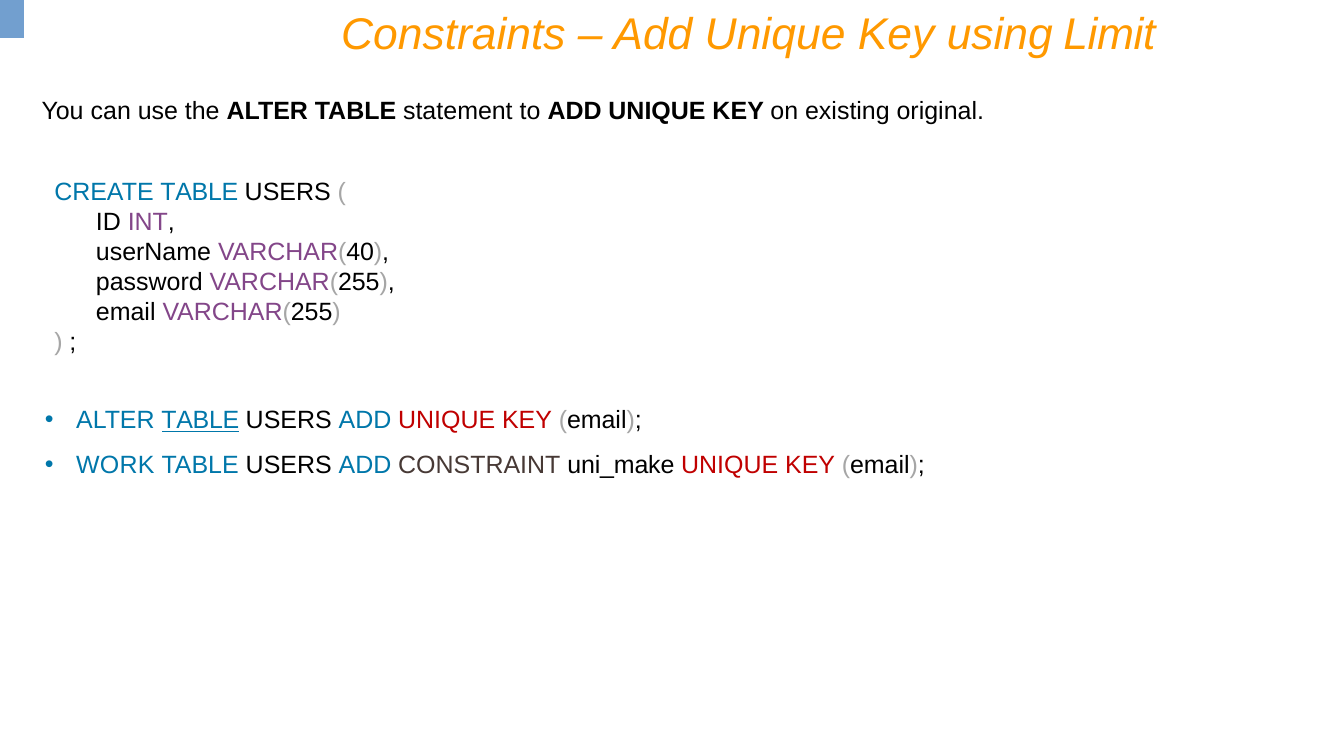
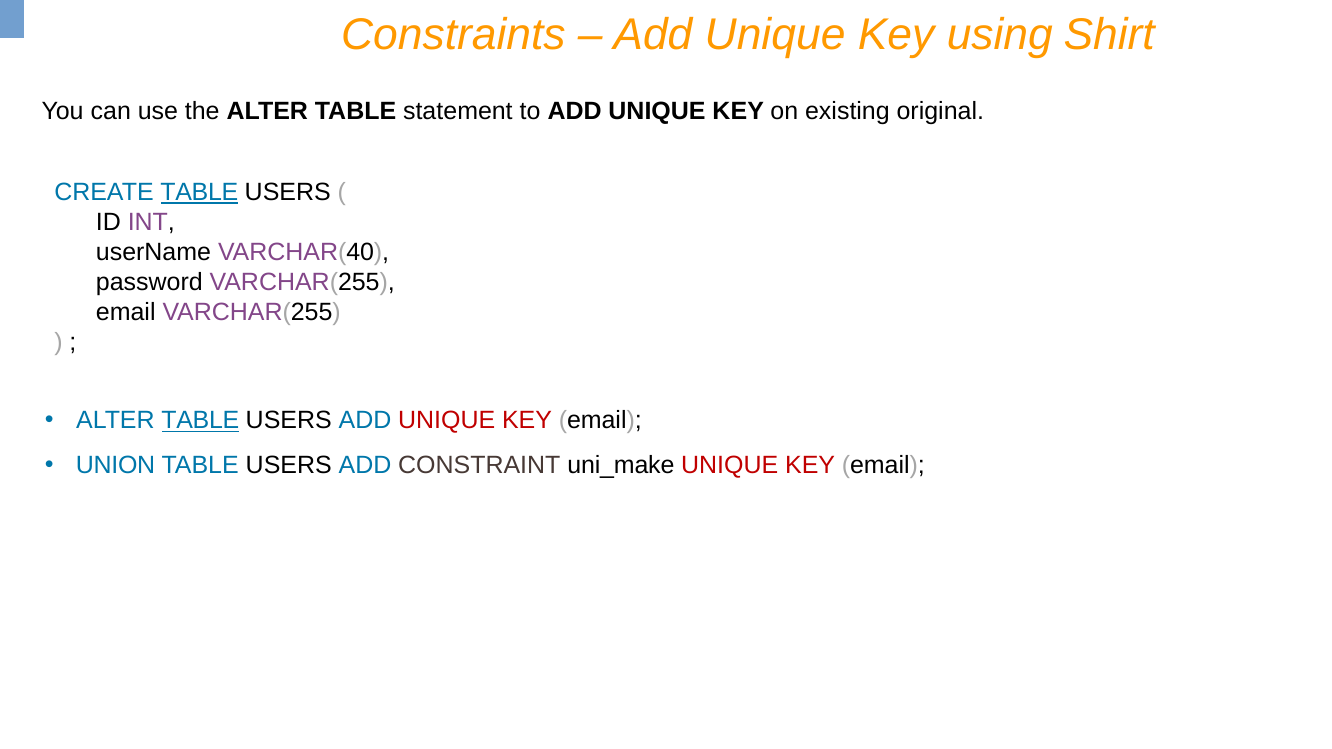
Limit: Limit -> Shirt (1109, 35)
TABLE underline: none -> present (199, 192)
WORK: WORK -> UNION (116, 466)
